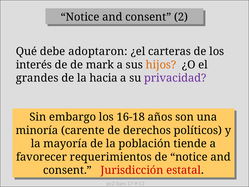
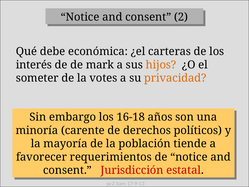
adoptaron: adoptaron -> económica (98, 51)
grandes: grandes -> someter (37, 78)
hacia: hacia -> votes (103, 78)
privacidad colour: purple -> orange (175, 78)
